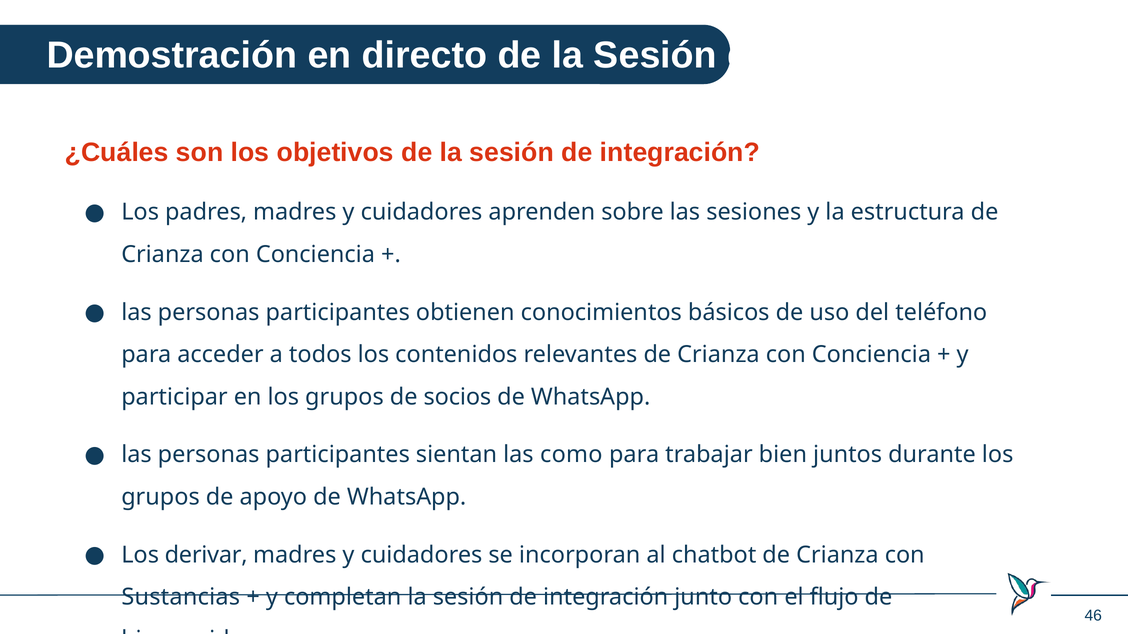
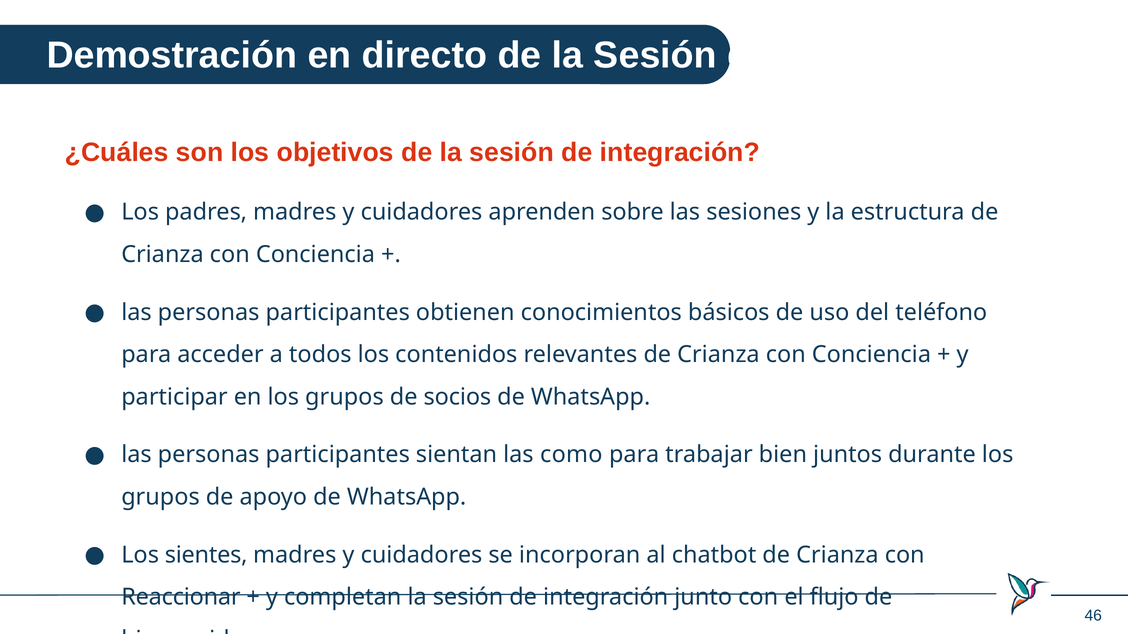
derivar: derivar -> sientes (206, 555)
Sustancias: Sustancias -> Reaccionar (181, 598)
